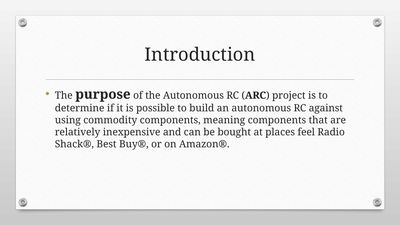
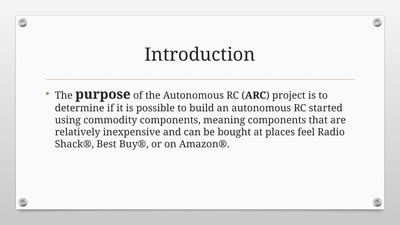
against: against -> started (326, 108)
